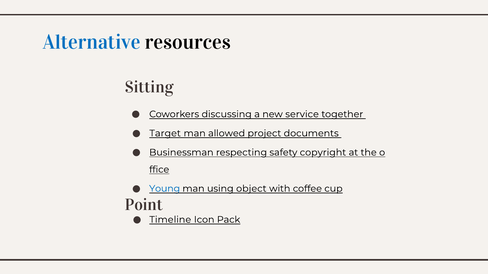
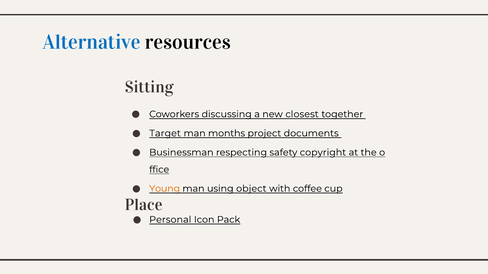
service: service -> closest (302, 114)
allowed: allowed -> months (227, 134)
Young colour: blue -> orange (165, 189)
Point: Point -> Place (144, 205)
Timeline: Timeline -> Personal (170, 220)
